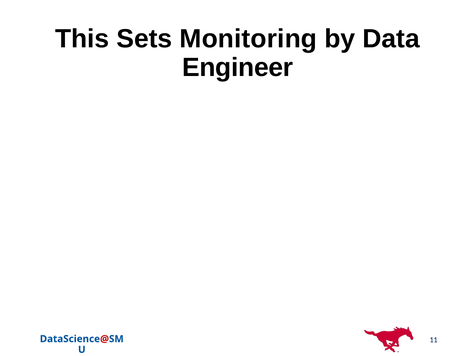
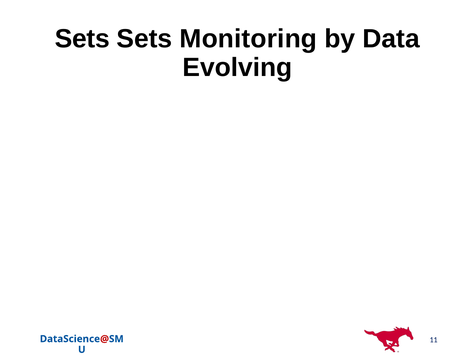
This: This -> Sets (82, 39)
Engineer: Engineer -> Evolving (238, 67)
